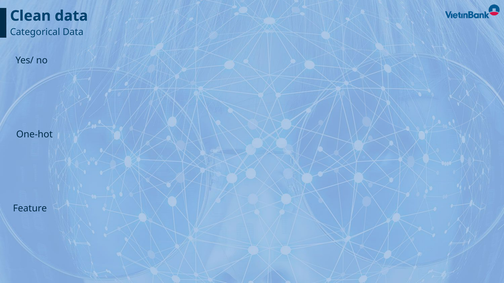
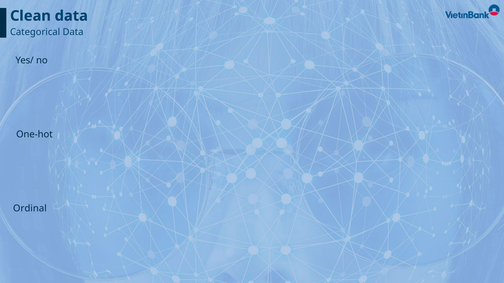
Feature: Feature -> Ordinal (30, 209)
